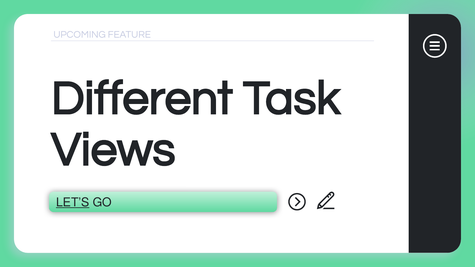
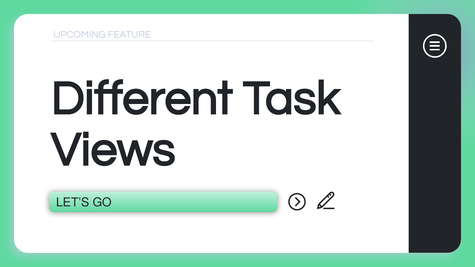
LET’S underline: present -> none (73, 203)
